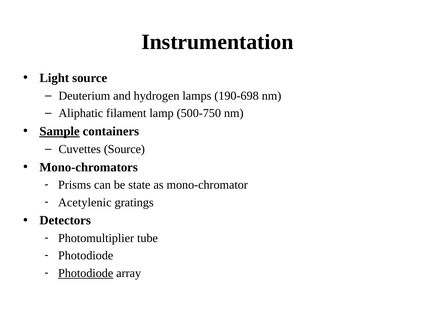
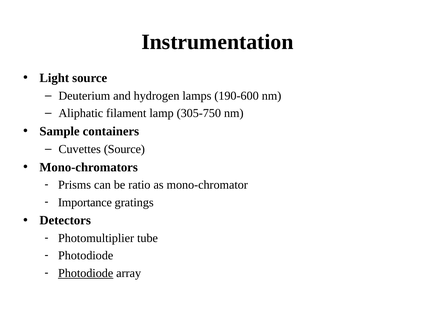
190-698: 190-698 -> 190-600 (237, 96)
500-750: 500-750 -> 305-750 (199, 113)
Sample underline: present -> none (60, 131)
state: state -> ratio (139, 185)
Acetylenic: Acetylenic -> Importance (85, 202)
